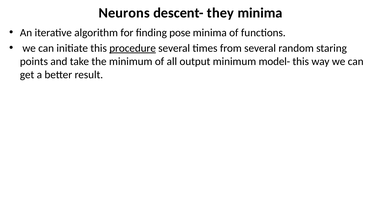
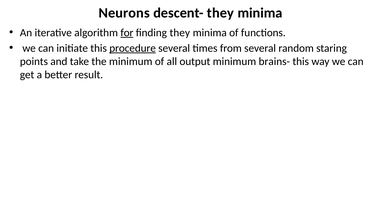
for underline: none -> present (127, 33)
finding pose: pose -> they (180, 33)
model-: model- -> brains- (274, 62)
